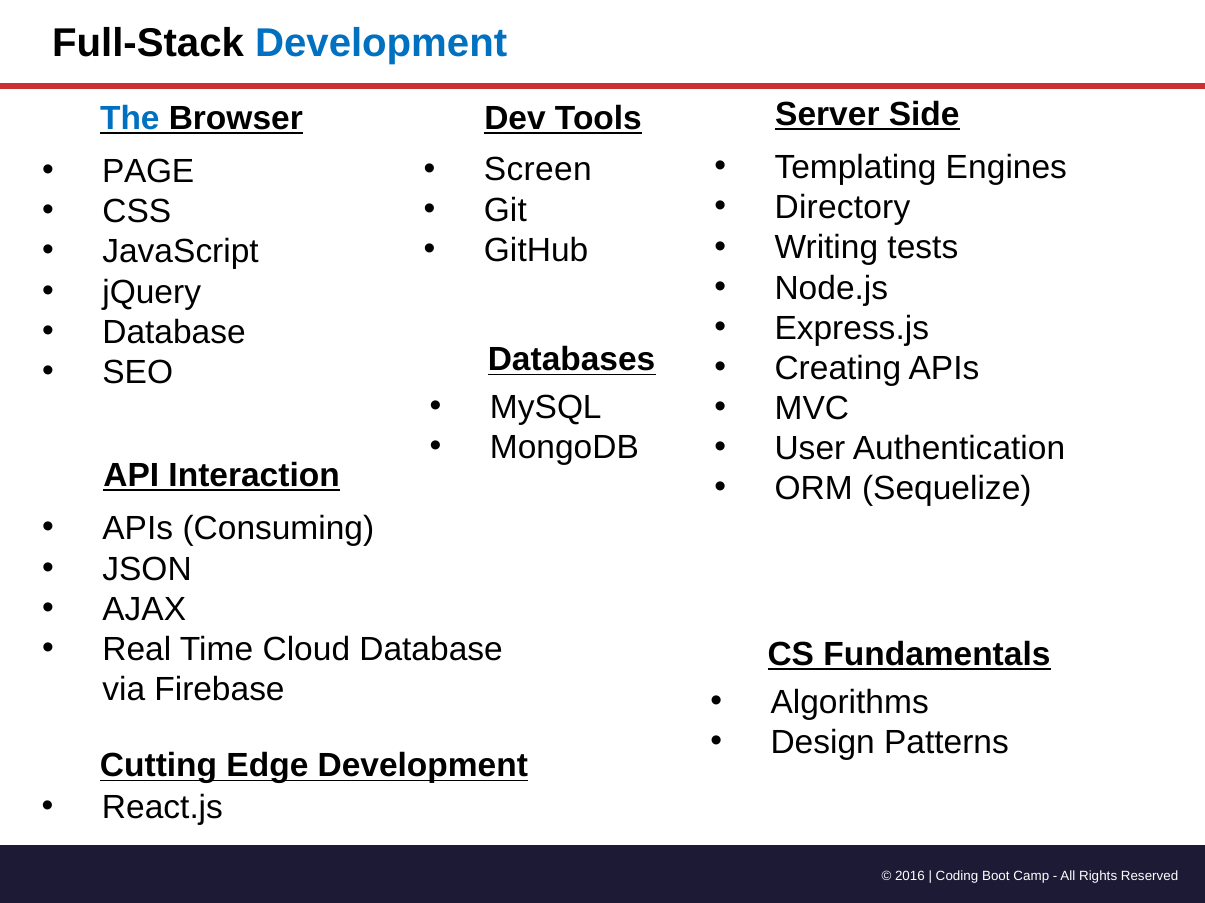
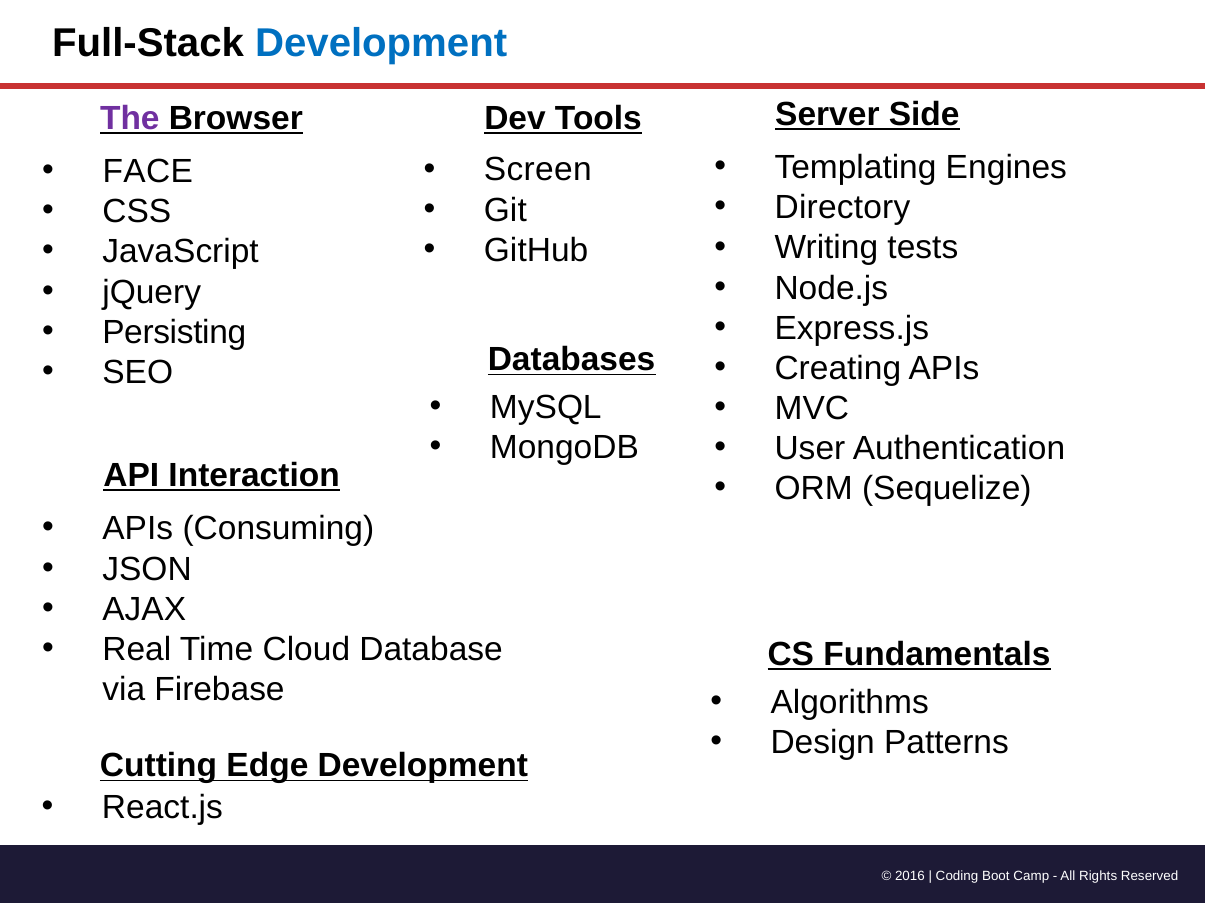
The colour: blue -> purple (130, 118)
PAGE: PAGE -> FACE (148, 172)
Database: Database -> Persisting (174, 332)
